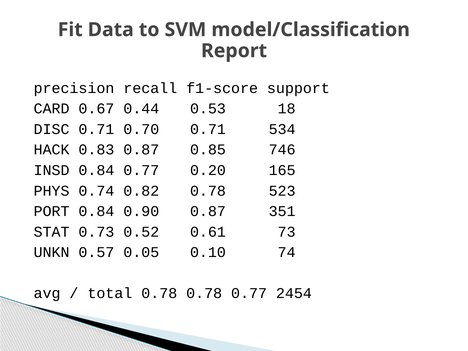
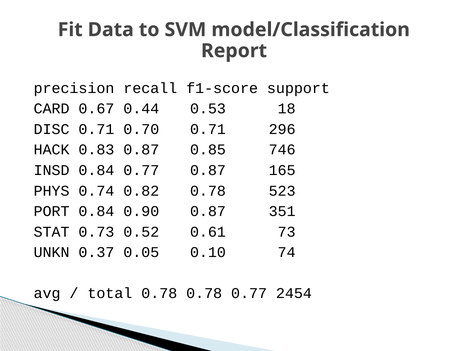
534: 534 -> 296 (282, 129)
0.77 0.20: 0.20 -> 0.87 (208, 170)
0.57: 0.57 -> 0.37 (96, 252)
